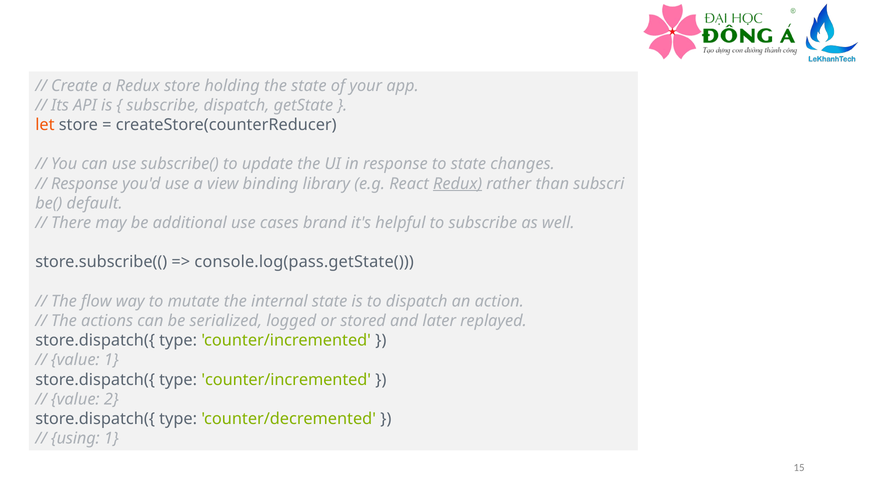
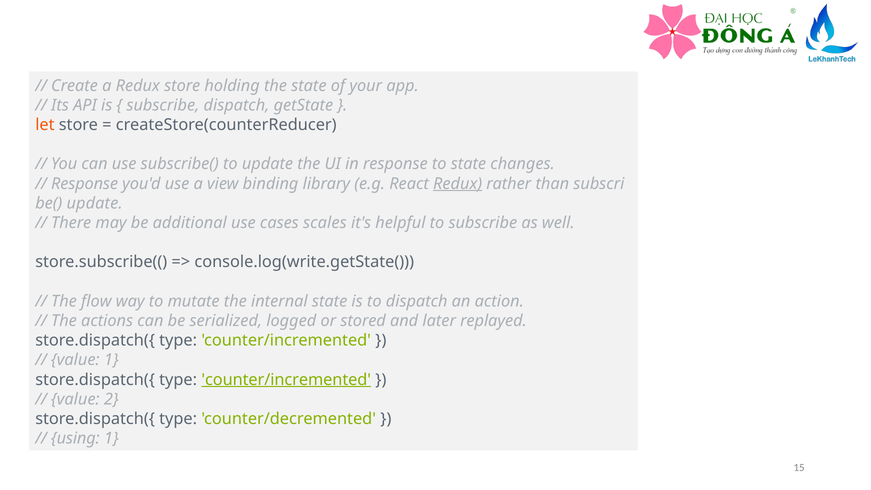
default: default -> update (95, 203)
brand: brand -> scales (325, 223)
console.log(pass.getState(: console.log(pass.getState( -> console.log(write.getState( (304, 262)
counter/incremented underline: none -> present (286, 380)
